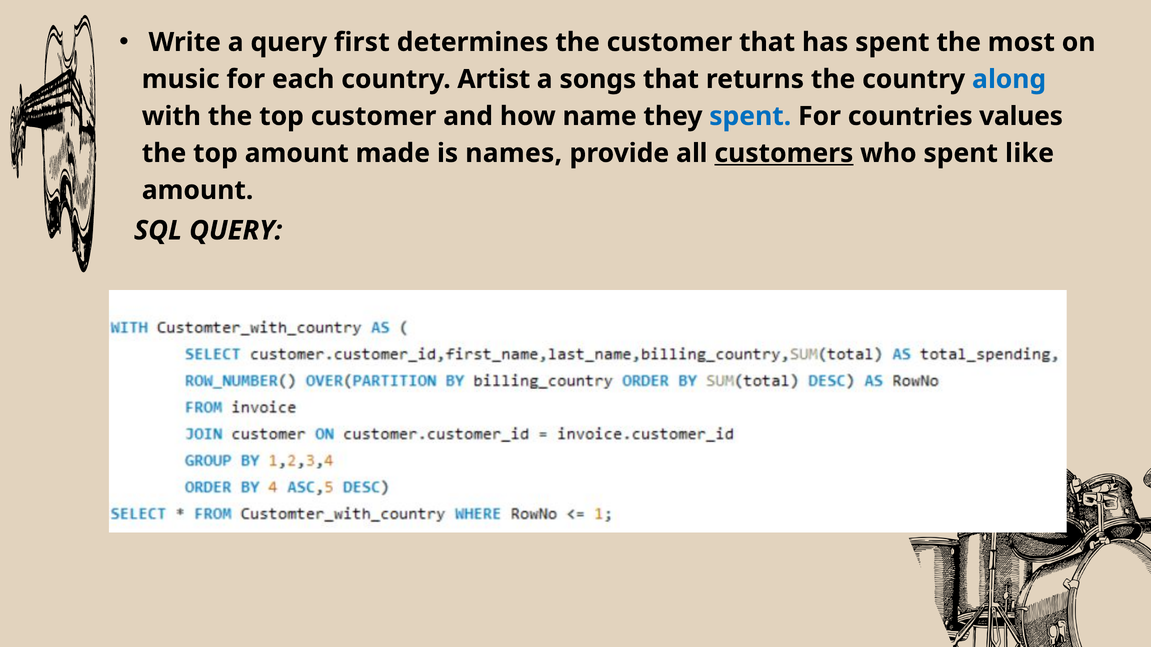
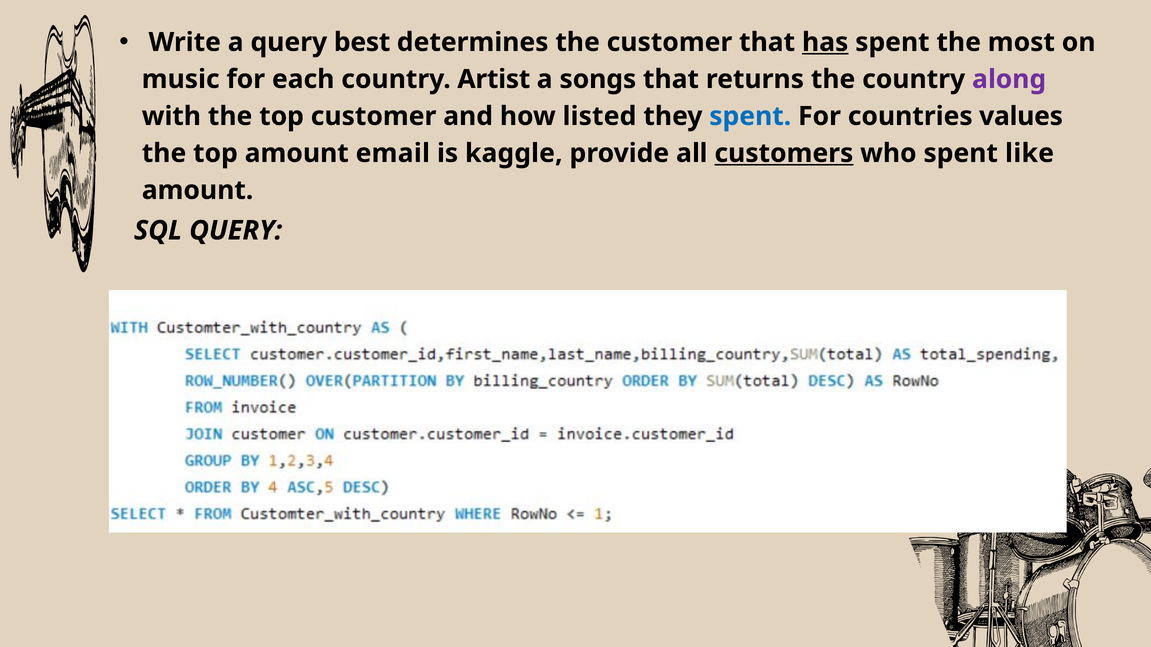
first: first -> best (362, 42)
has underline: none -> present (825, 42)
along colour: blue -> purple (1009, 79)
name: name -> listed (599, 116)
made: made -> email (393, 153)
names: names -> kaggle (514, 153)
